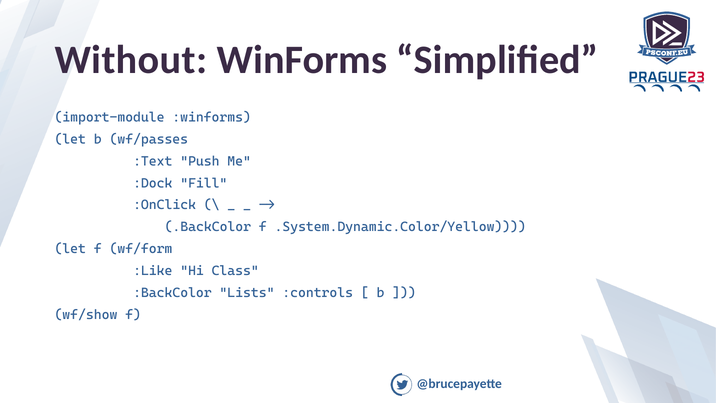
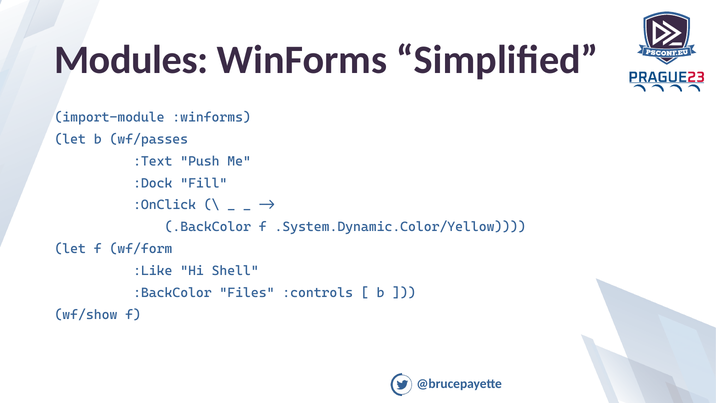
Without: Without -> Modules (131, 60)
Class: Class -> Shell (235, 271)
Lists: Lists -> Files (247, 293)
